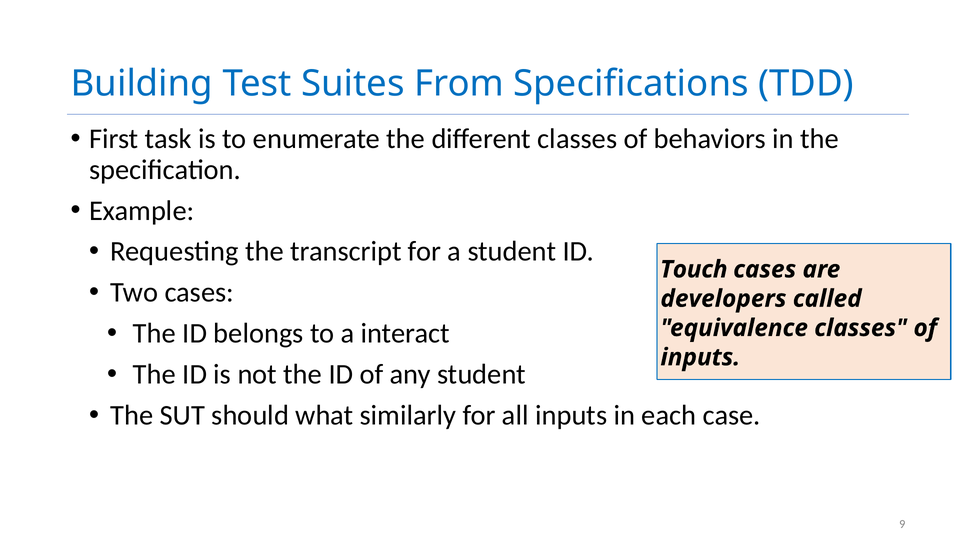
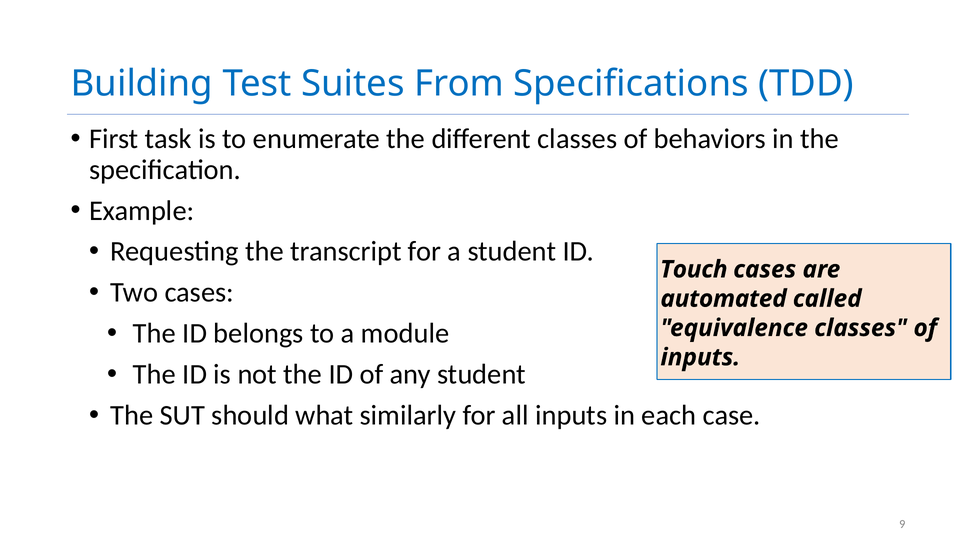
developers: developers -> automated (724, 299)
interact: interact -> module (405, 333)
